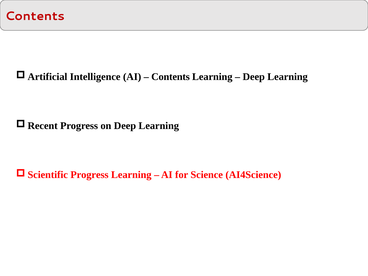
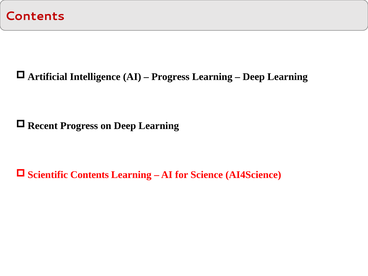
Contents: Contents -> Progress (170, 77)
Progress: Progress -> Contents (90, 175)
